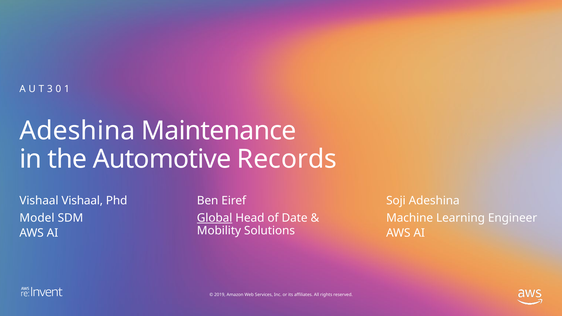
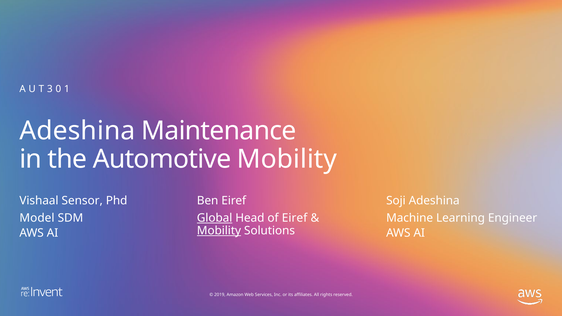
Automotive Records: Records -> Mobility (287, 159)
Vishaal Vishaal: Vishaal -> Sensor (82, 201)
of Date: Date -> Eiref (295, 218)
Mobility underline: none -> present (219, 231)
